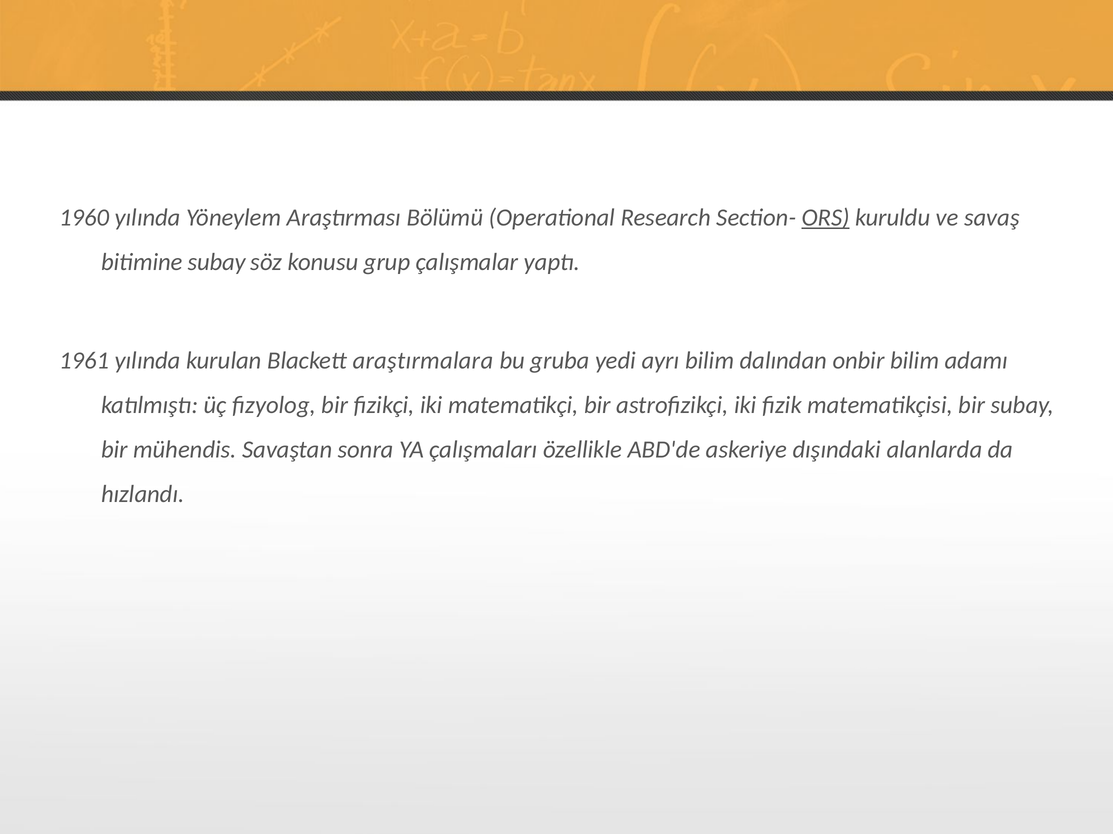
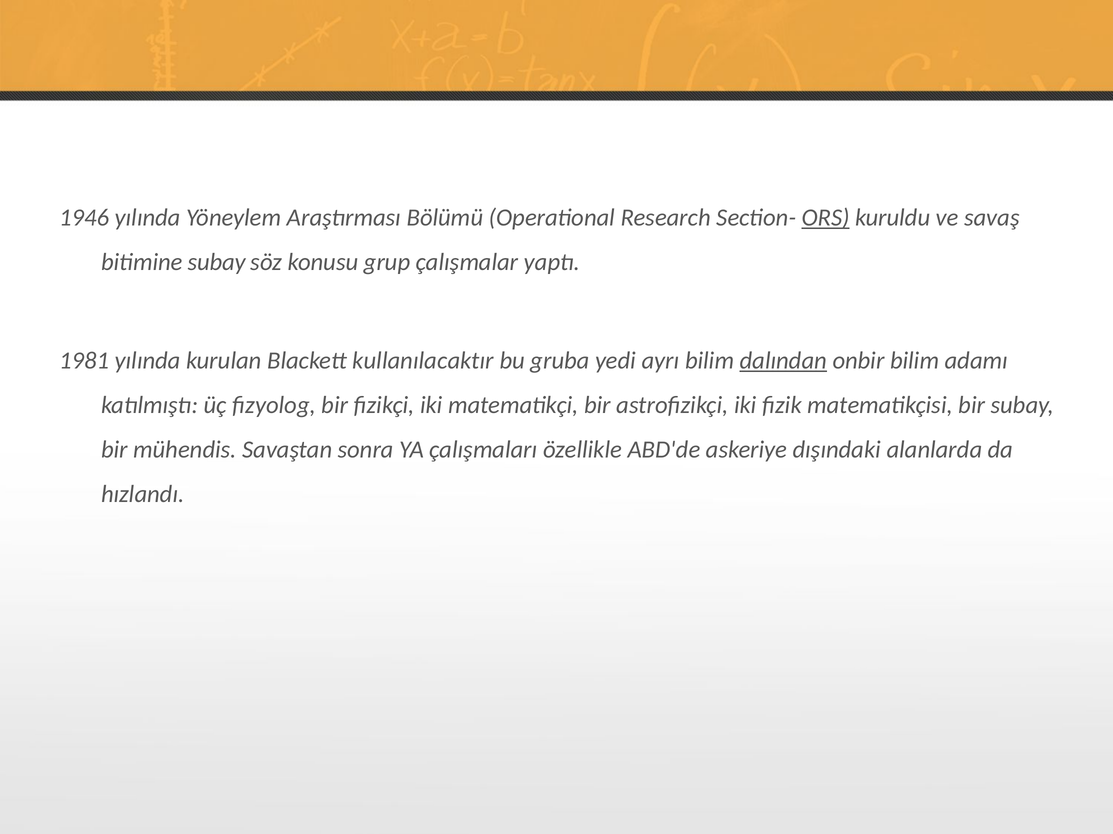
1960: 1960 -> 1946 (84, 218)
1961: 1961 -> 1981 (84, 361)
araştırmalara: araştırmalara -> kullanılacaktır (423, 361)
dalından underline: none -> present (783, 361)
